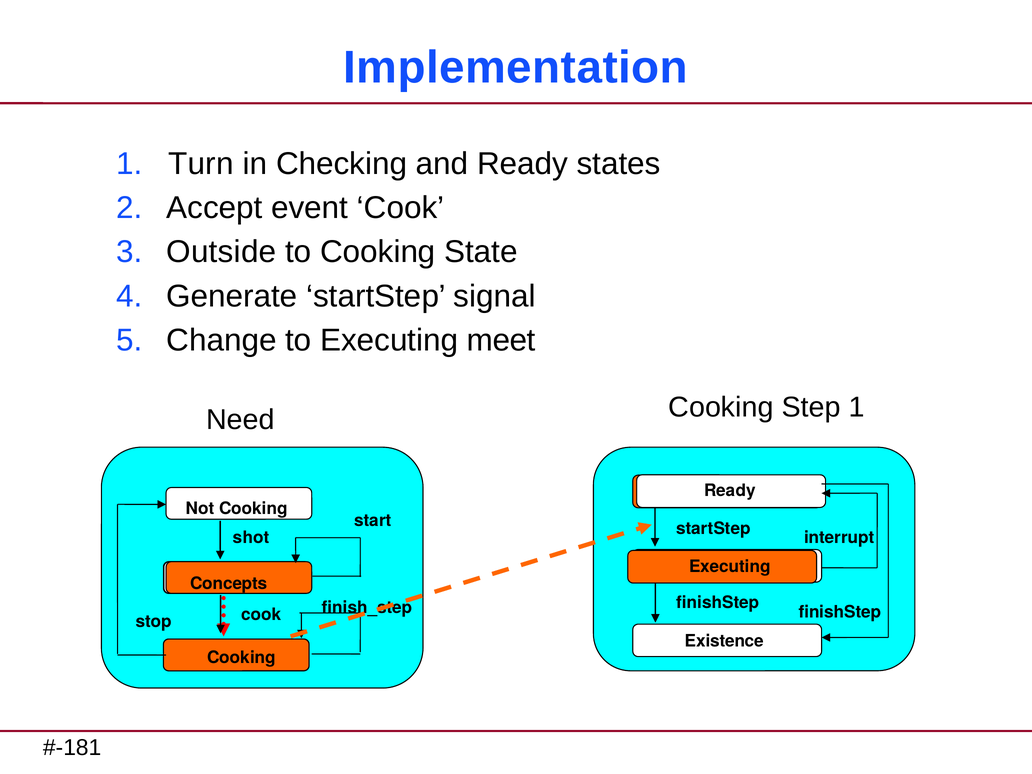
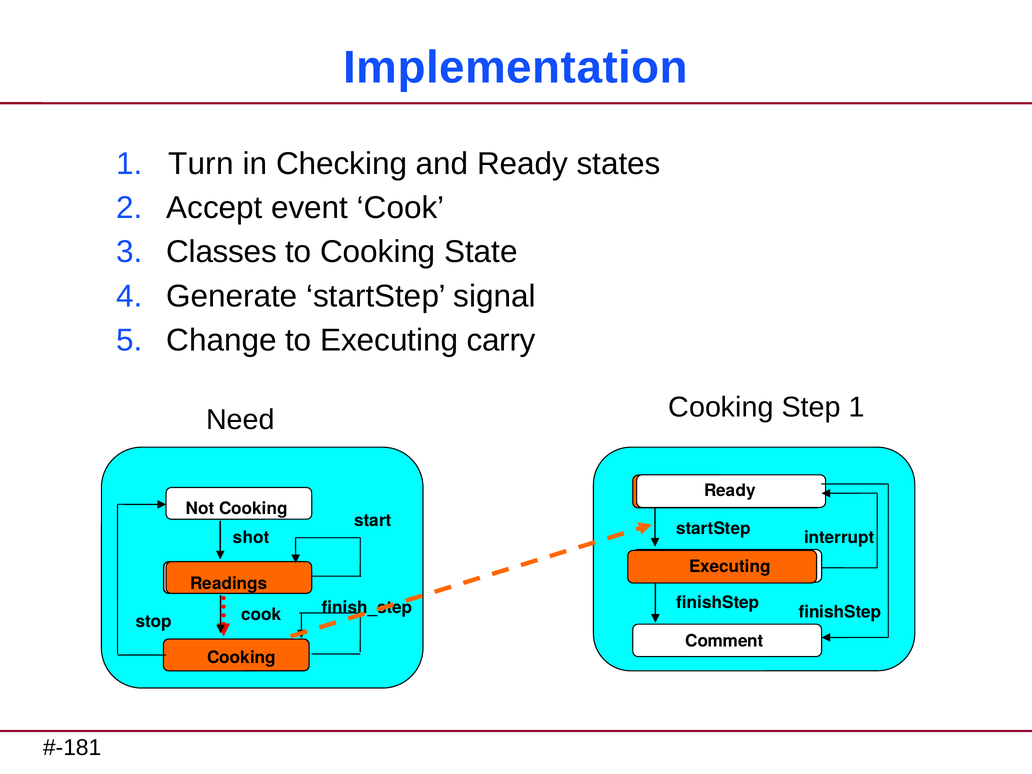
Outside: Outside -> Classes (222, 252)
meet: meet -> carry (501, 340)
Concepts: Concepts -> Readings (229, 584)
Existence: Existence -> Comment (724, 641)
